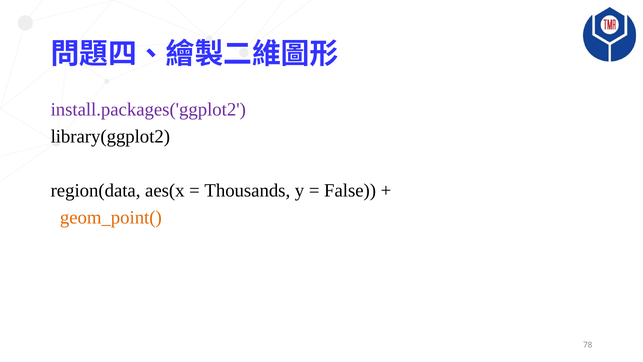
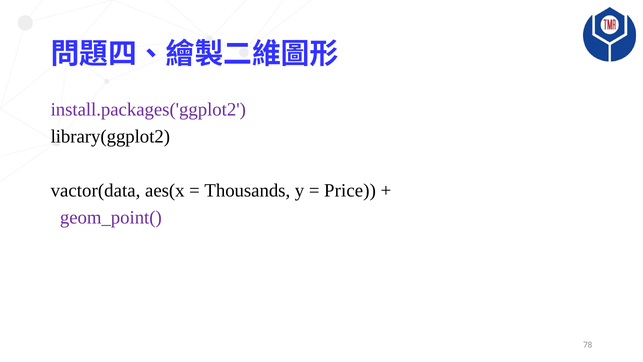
region(data: region(data -> vactor(data (96, 190)
False: False -> Price (350, 190)
geom_point( colour: orange -> purple (111, 217)
